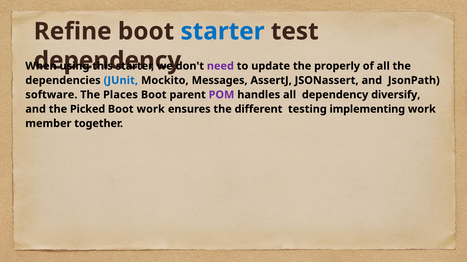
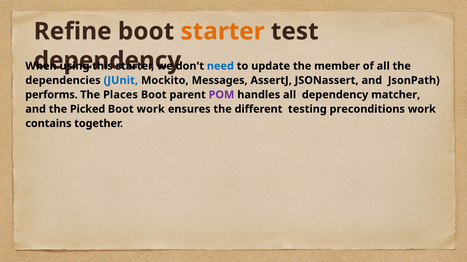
starter colour: blue -> orange (223, 31)
need colour: purple -> blue (220, 66)
properly: properly -> member (337, 66)
software: software -> performs (51, 95)
diversify: diversify -> matcher (396, 95)
implementing: implementing -> preconditions (367, 109)
member: member -> contains (48, 124)
